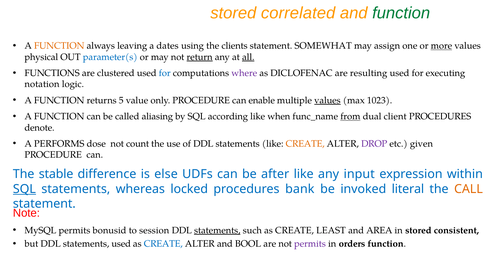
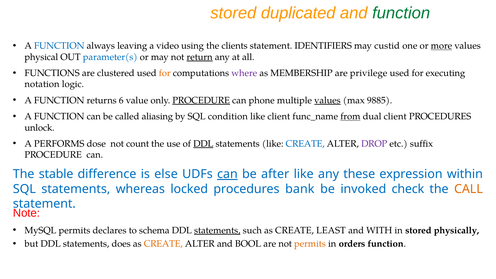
correlated: correlated -> duplicated (298, 13)
FUNCTION colour: orange -> blue (59, 46)
dates: dates -> video (168, 46)
SOMEWHAT: SOMEWHAT -> IDENTIFIERS (323, 46)
assign: assign -> custid (387, 46)
all underline: present -> none (248, 57)
for colour: blue -> orange (165, 73)
DICLOFENAC: DICLOFENAC -> MEMBERSHIP (301, 73)
resulting: resulting -> privilege (369, 73)
5: 5 -> 6 (121, 100)
PROCEDURE underline: none -> present (201, 100)
enable: enable -> phone (262, 100)
1023: 1023 -> 9885 (380, 100)
according: according -> condition (228, 116)
like when: when -> client (279, 116)
denote: denote -> unlock (39, 128)
DDL underline: none -> present (203, 144)
CREATE colour: orange -> blue (305, 144)
given: given -> suffix (421, 144)
can underline: none -> present (227, 174)
input: input -> these (359, 174)
SQL underline: present -> none (24, 189)
literal: literal -> check (408, 189)
bonusid: bonusid -> declares (110, 230)
session: session -> schema (154, 230)
AREA: AREA -> WITH (379, 230)
consistent: consistent -> physically (457, 230)
statements used: used -> does (121, 244)
CREATE colour: blue -> orange (163, 244)
permits colour: purple -> orange (310, 244)
